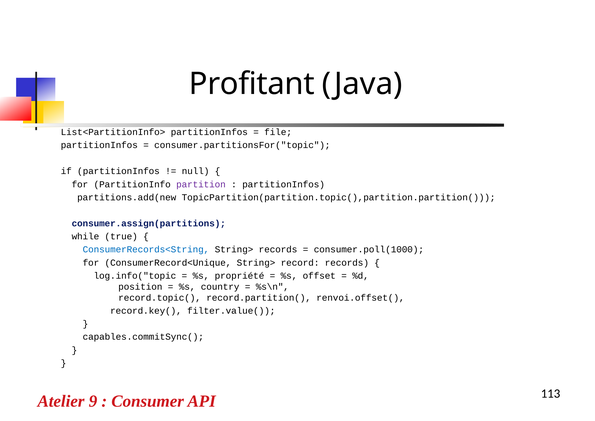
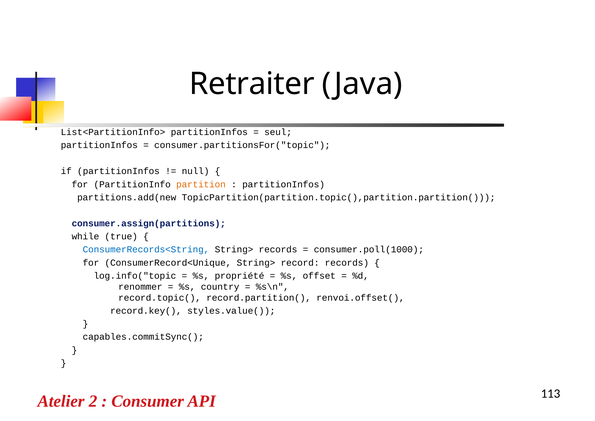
Profitant: Profitant -> Retraiter (252, 84)
file: file -> seul (278, 132)
partition colour: purple -> orange (201, 184)
position: position -> renommer (140, 287)
filter.value(: filter.value( -> styles.value( (231, 311)
9: 9 -> 2 (93, 401)
